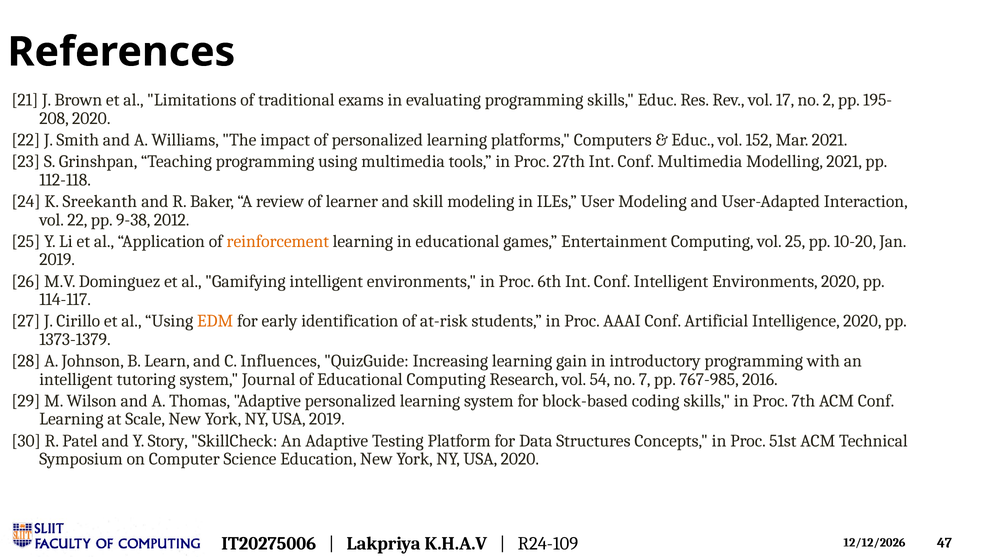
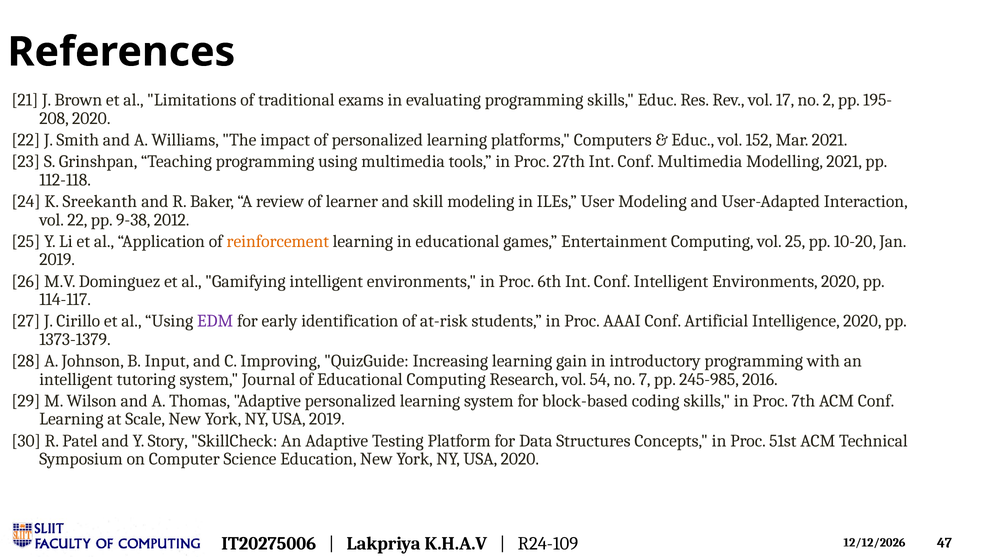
EDM colour: orange -> purple (215, 321)
Learn: Learn -> Input (167, 361)
Influences: Influences -> Improving (280, 361)
767-985: 767-985 -> 245-985 (709, 380)
